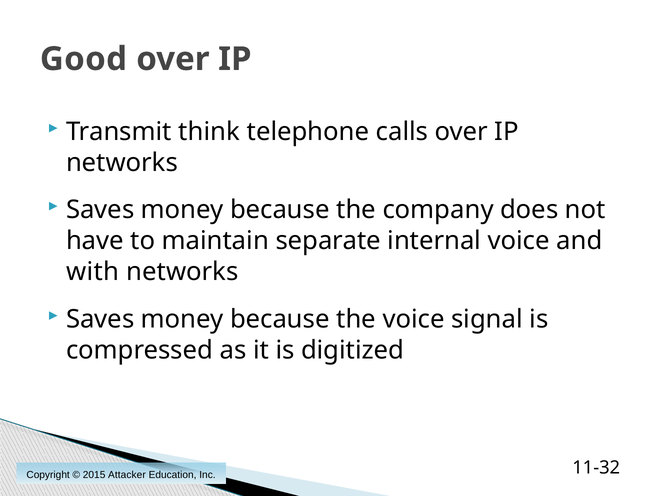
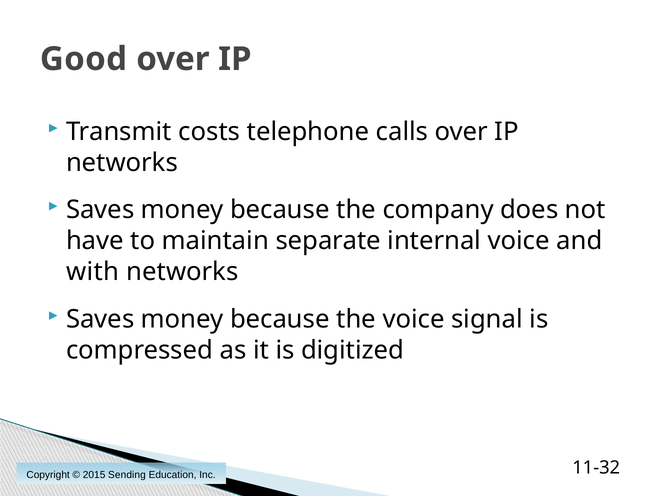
think: think -> costs (209, 132)
Attacker: Attacker -> Sending (127, 475)
